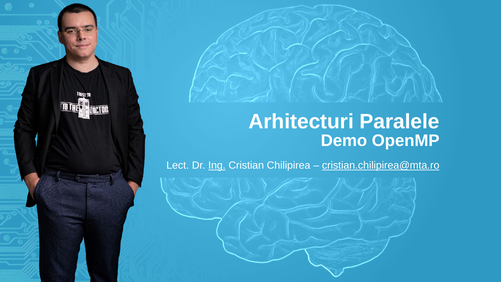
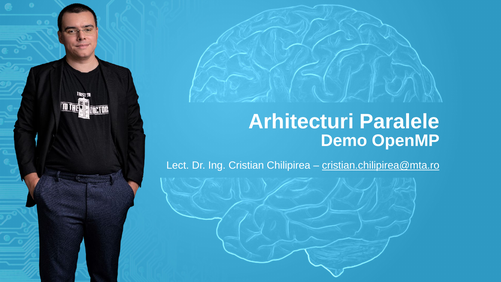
Ing underline: present -> none (217, 165)
